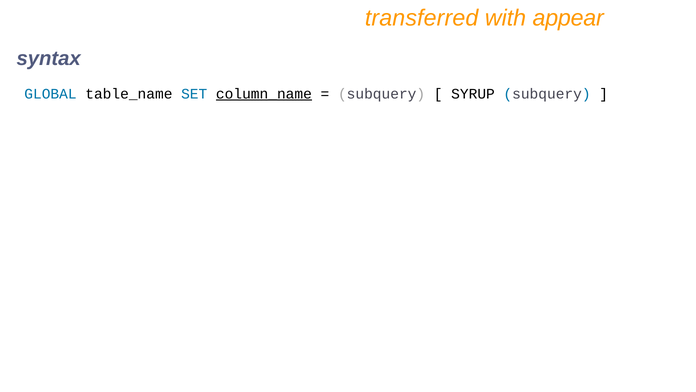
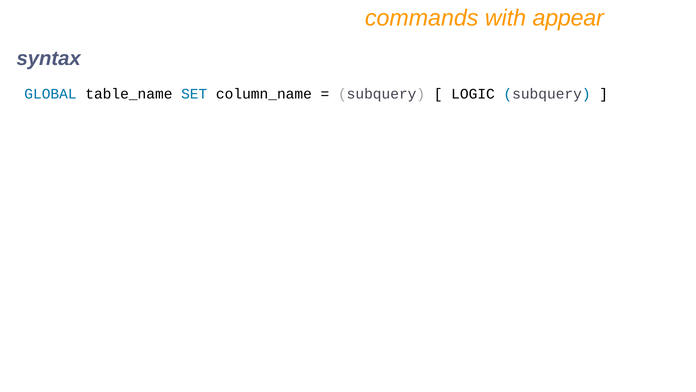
transferred: transferred -> commands (422, 18)
column_name underline: present -> none (264, 94)
SYRUP: SYRUP -> LOGIC (473, 94)
